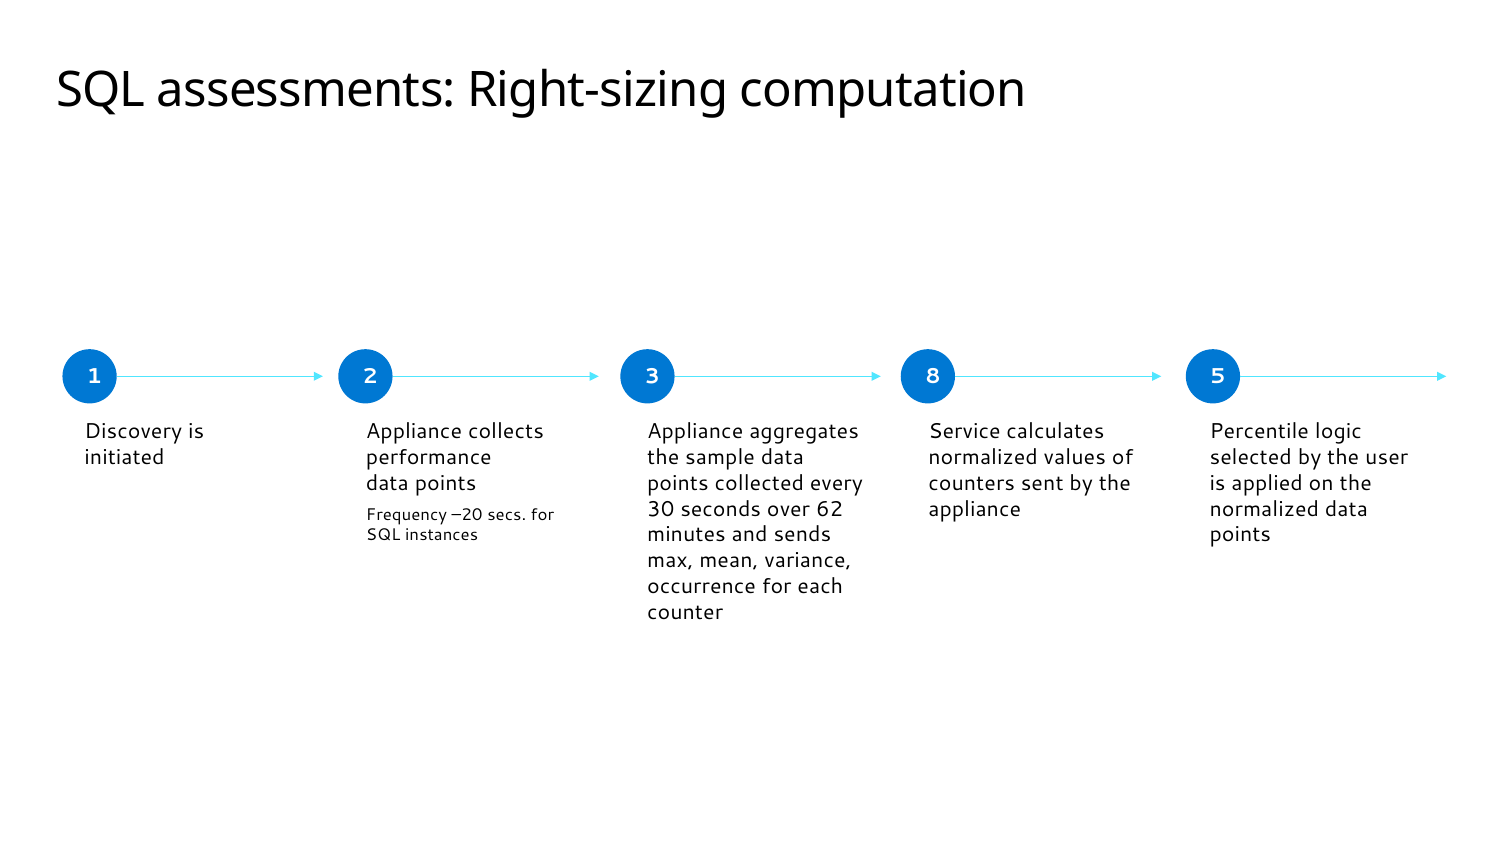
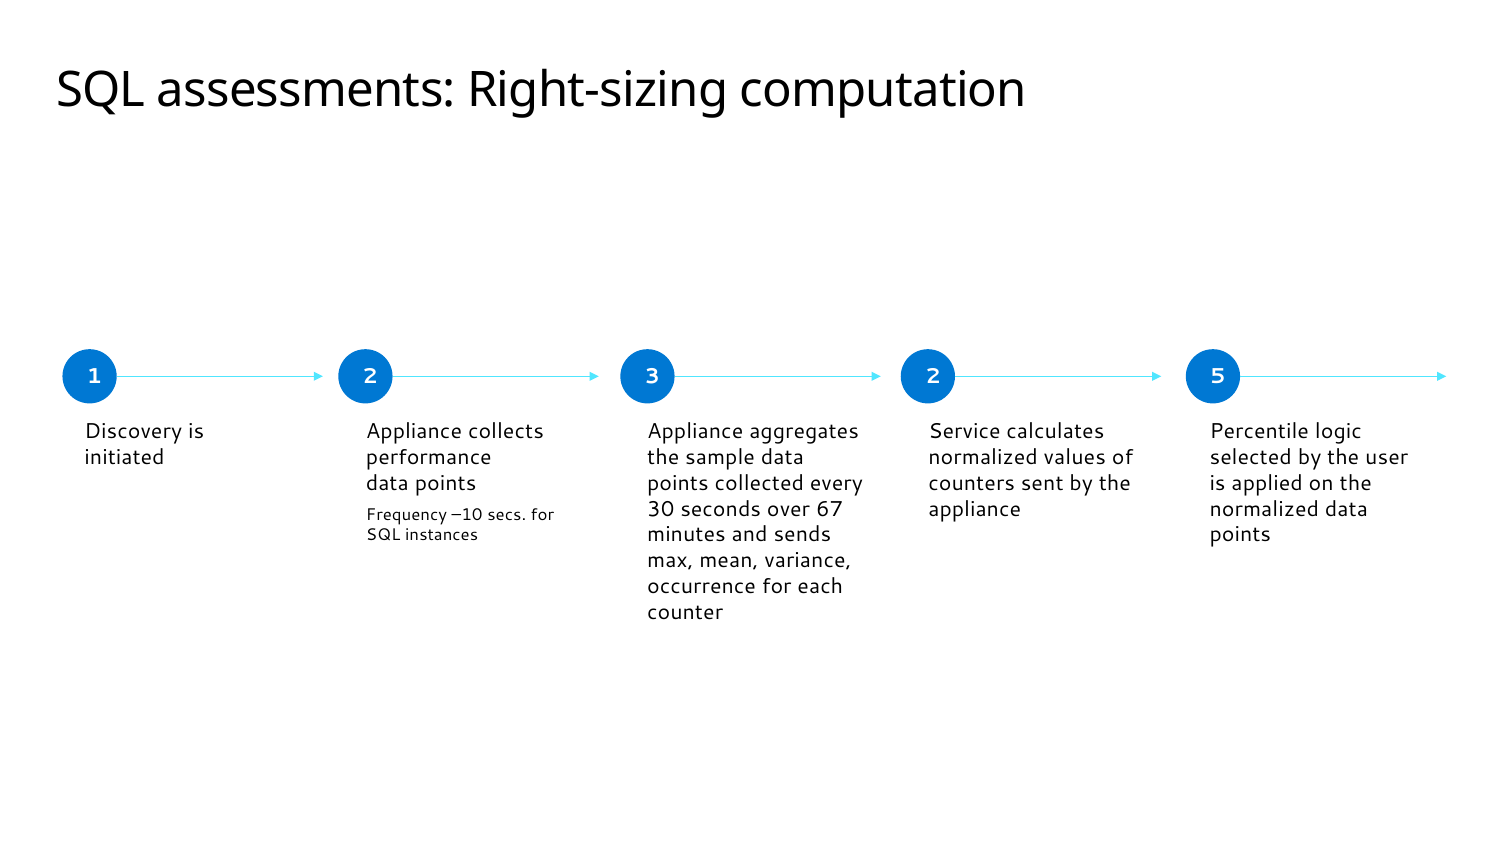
3 8: 8 -> 2 (933, 376)
62: 62 -> 67 (830, 509)
–20: –20 -> –10 (467, 515)
